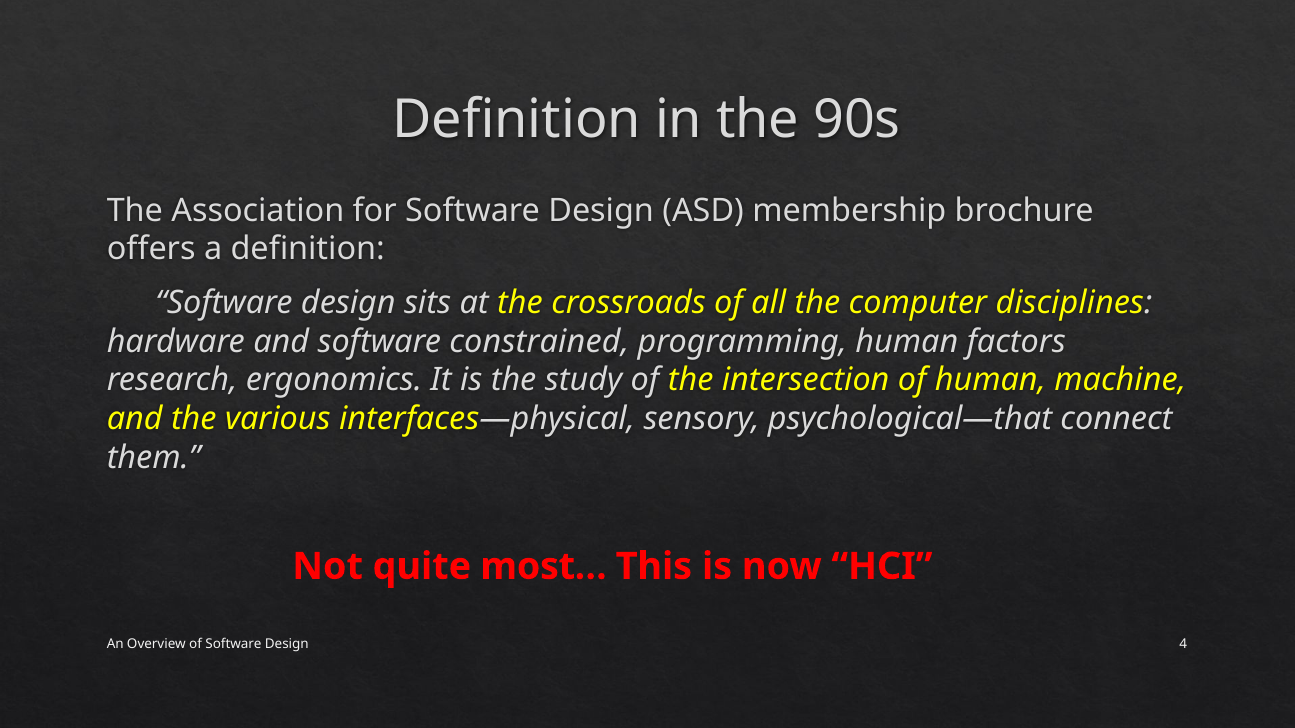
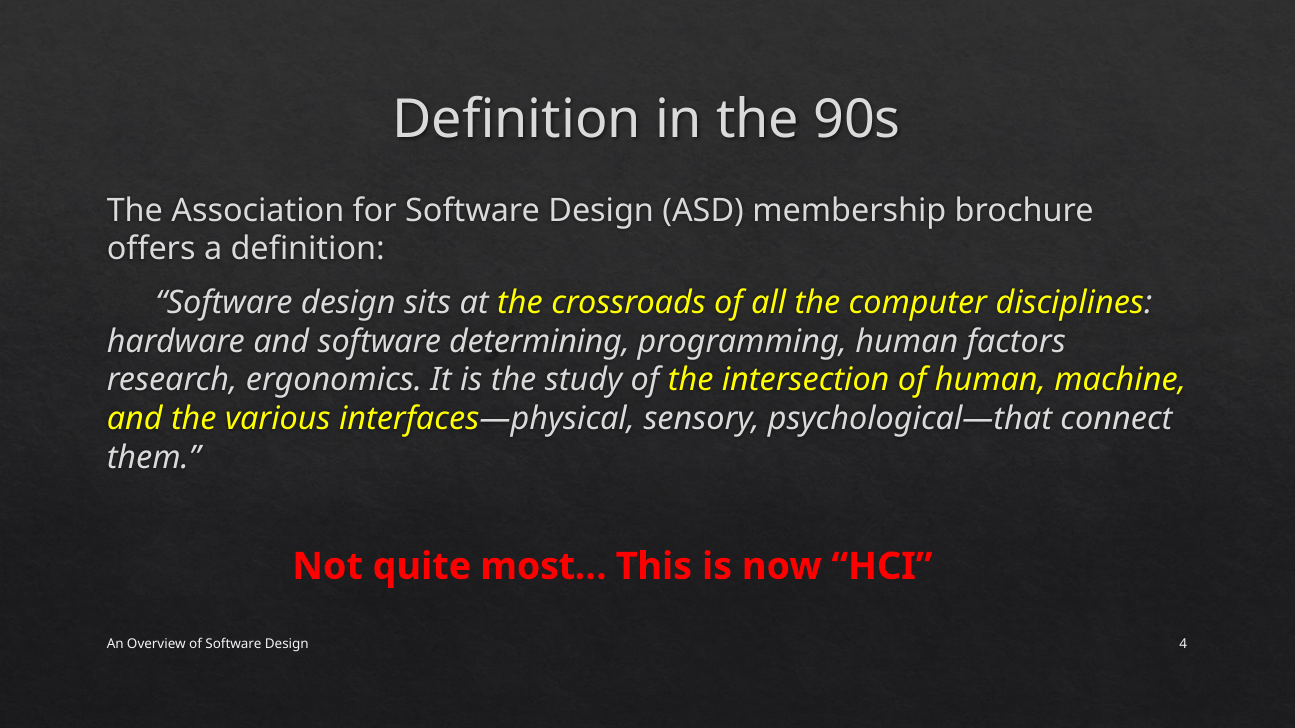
constrained: constrained -> determining (540, 342)
